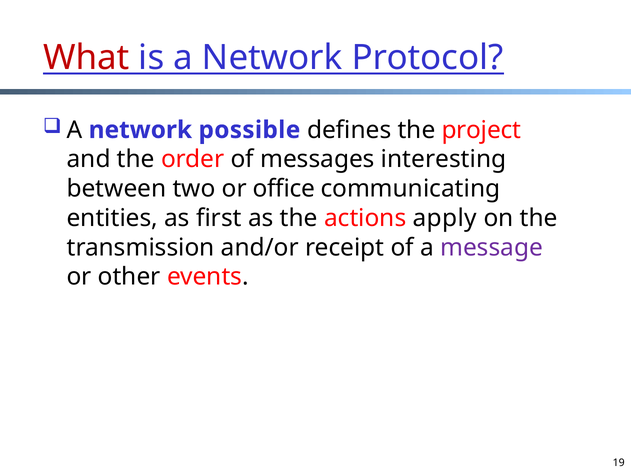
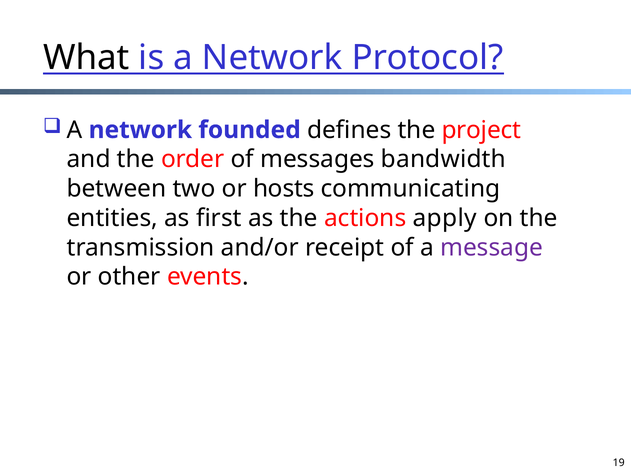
What colour: red -> black (86, 58)
possible: possible -> founded (250, 130)
interesting: interesting -> bandwidth (444, 159)
office: office -> hosts (284, 189)
